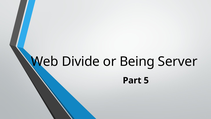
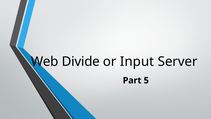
Being: Being -> Input (137, 61)
